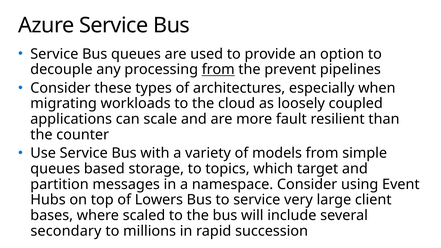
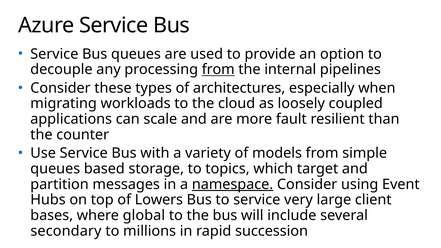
prevent: prevent -> internal (290, 70)
namespace underline: none -> present (233, 184)
scaled: scaled -> global (144, 215)
